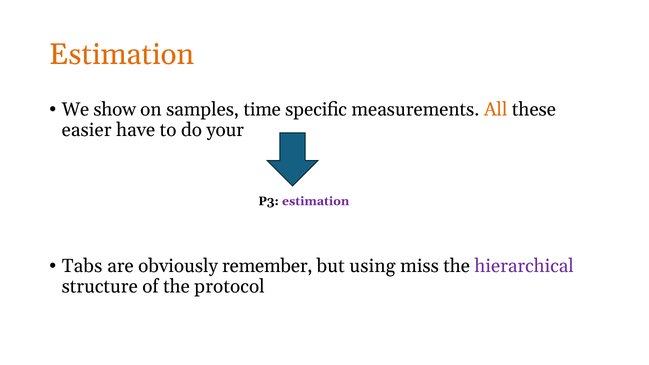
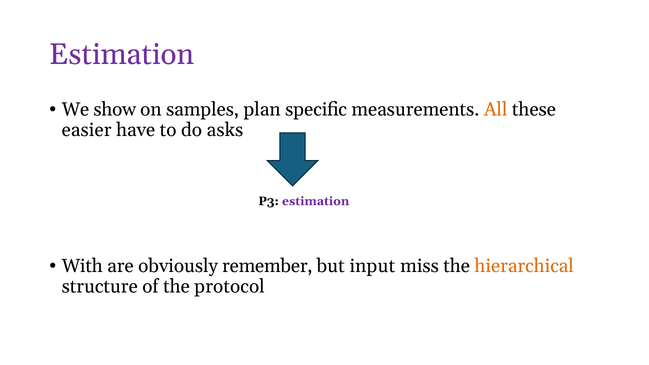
Estimation colour: orange -> purple (122, 55)
time: time -> plan (262, 110)
your: your -> asks (225, 130)
Tabs: Tabs -> With (82, 266)
using: using -> input (372, 266)
hierarchical colour: purple -> orange (524, 266)
